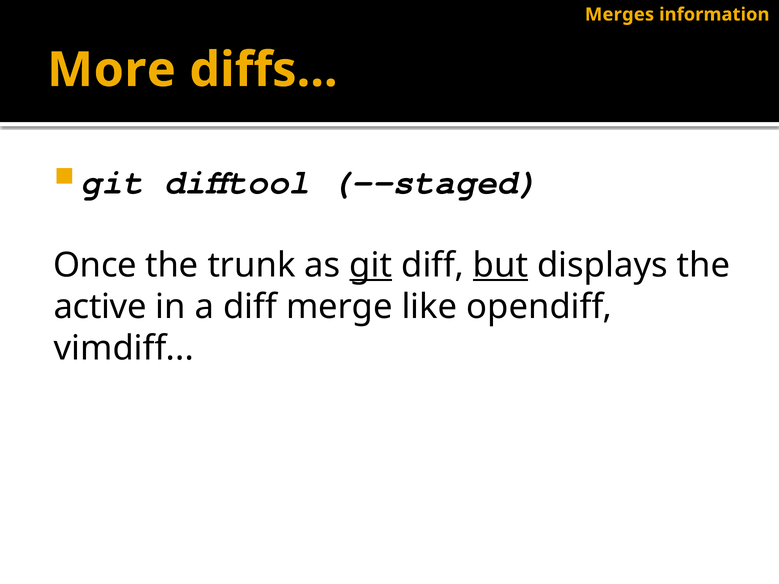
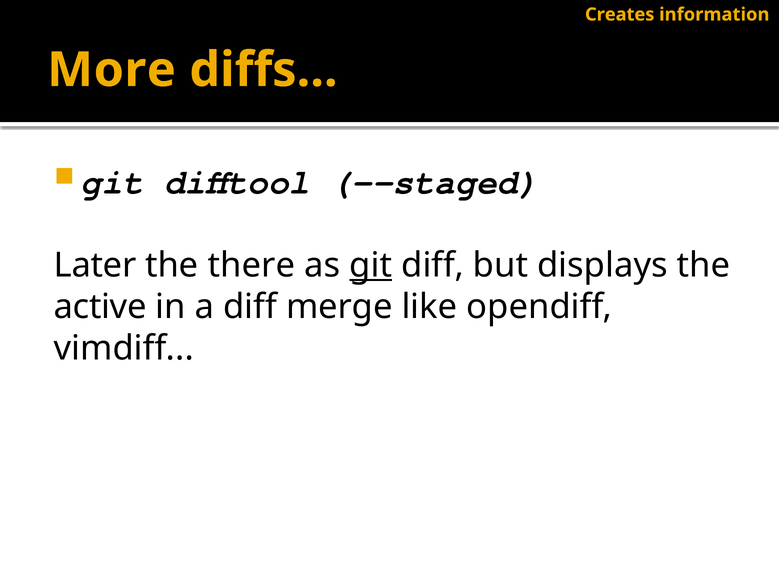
Merges: Merges -> Creates (620, 15)
Once: Once -> Later (95, 265)
trunk: trunk -> there (251, 265)
but underline: present -> none (500, 265)
